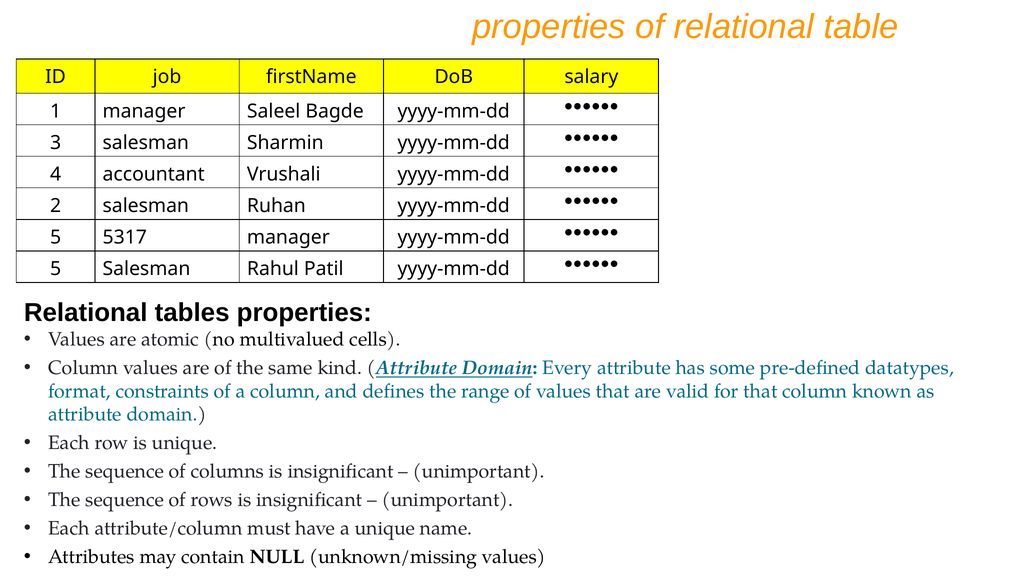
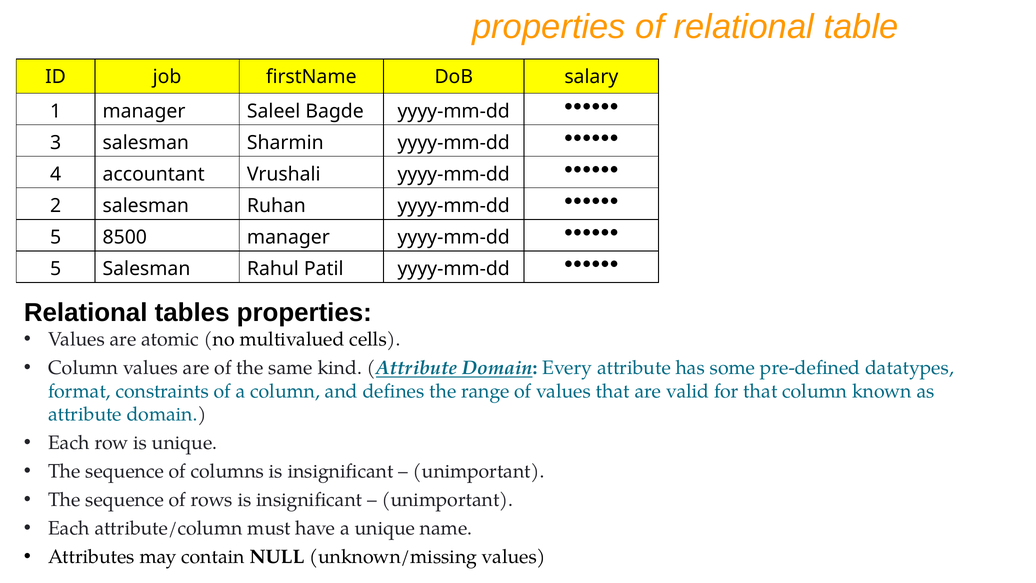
5317: 5317 -> 8500 (125, 237)
